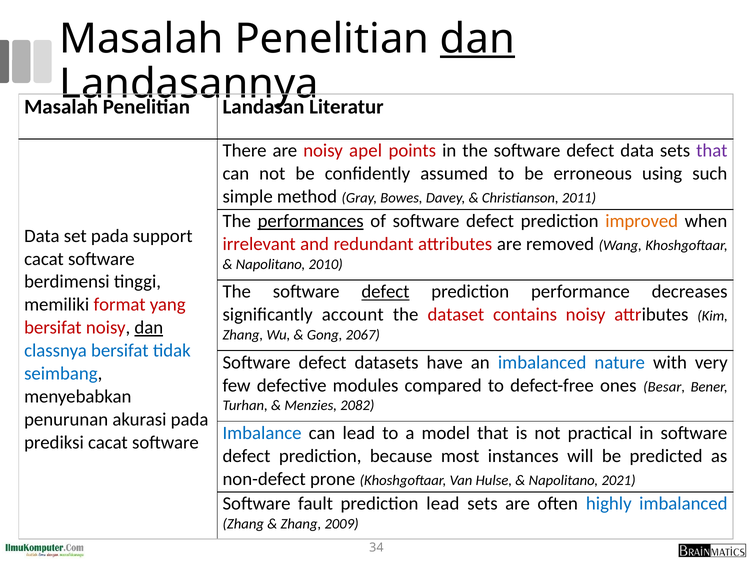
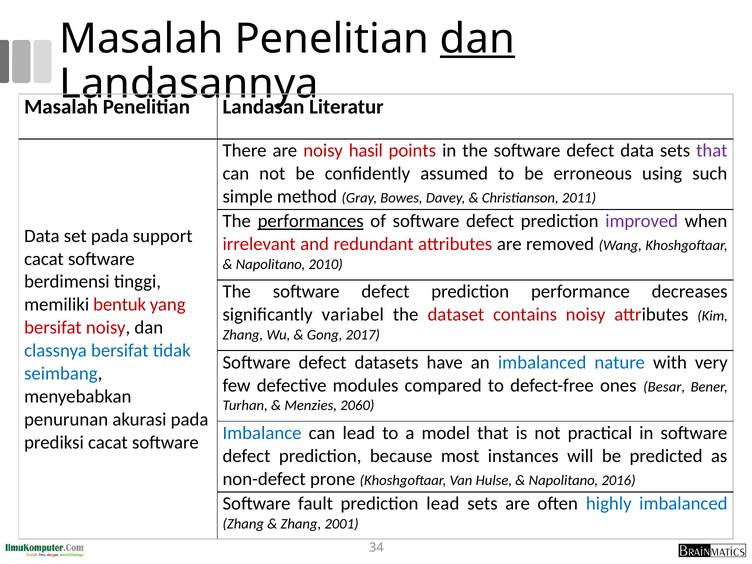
apel: apel -> hasil (366, 151)
improved colour: orange -> purple (642, 221)
defect underline: present -> none (385, 292)
format: format -> bentuk (120, 305)
account: account -> variabel (353, 315)
dan underline: present -> none (149, 328)
2067: 2067 -> 2017 (363, 335)
2082: 2082 -> 2060 (357, 406)
2021: 2021 -> 2016 (619, 480)
2009: 2009 -> 2001 (342, 524)
